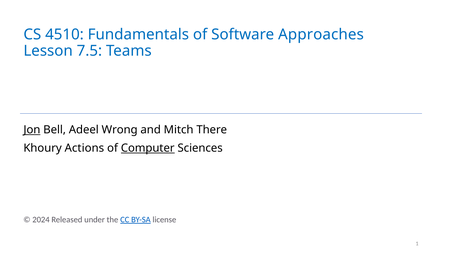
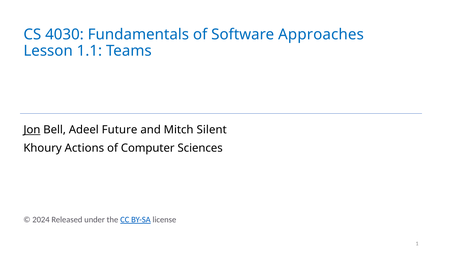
4510: 4510 -> 4030 (64, 34)
7.5: 7.5 -> 1.1 (89, 51)
Wrong: Wrong -> Future (120, 130)
There: There -> Silent (212, 130)
Computer underline: present -> none (148, 148)
